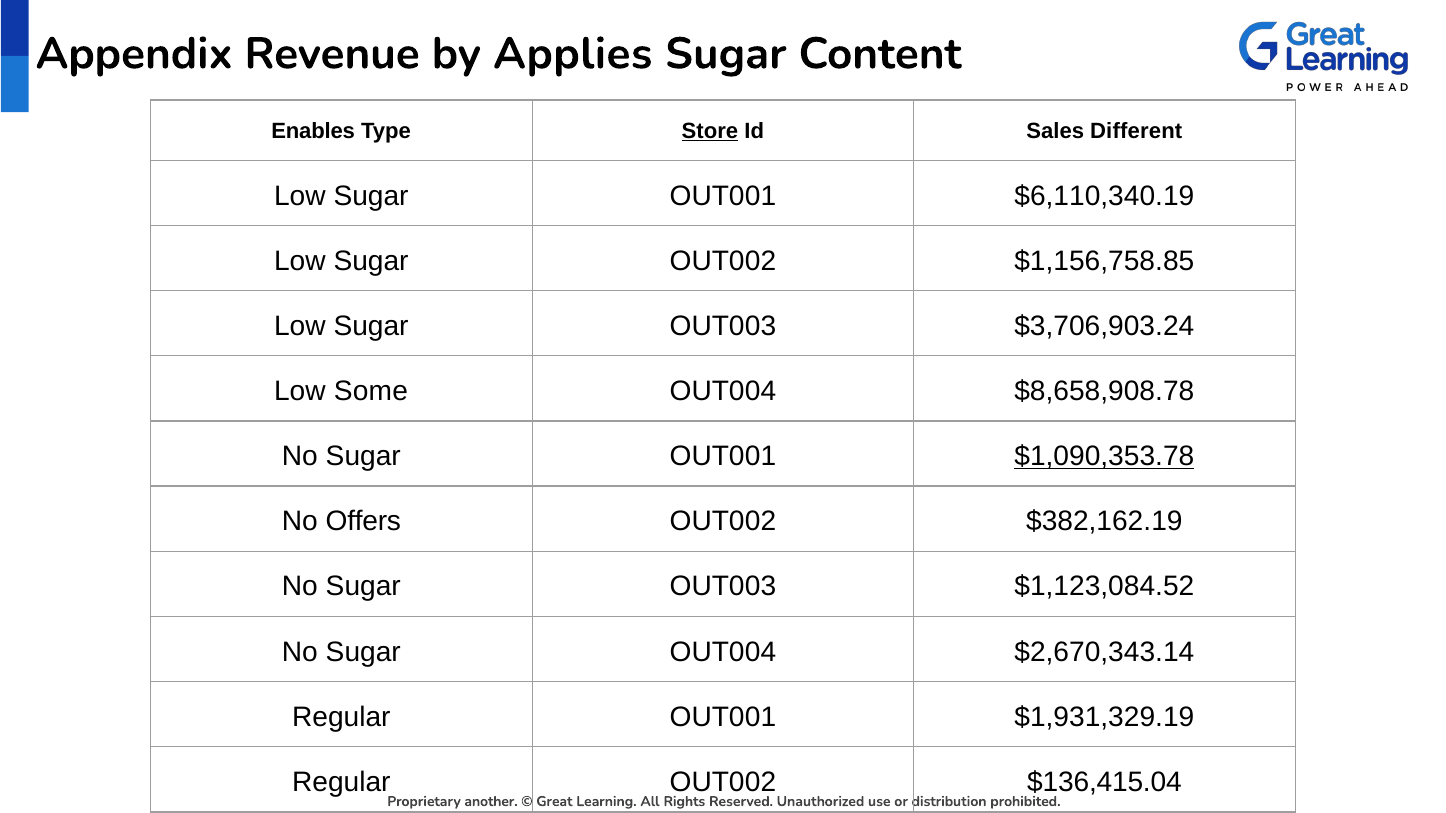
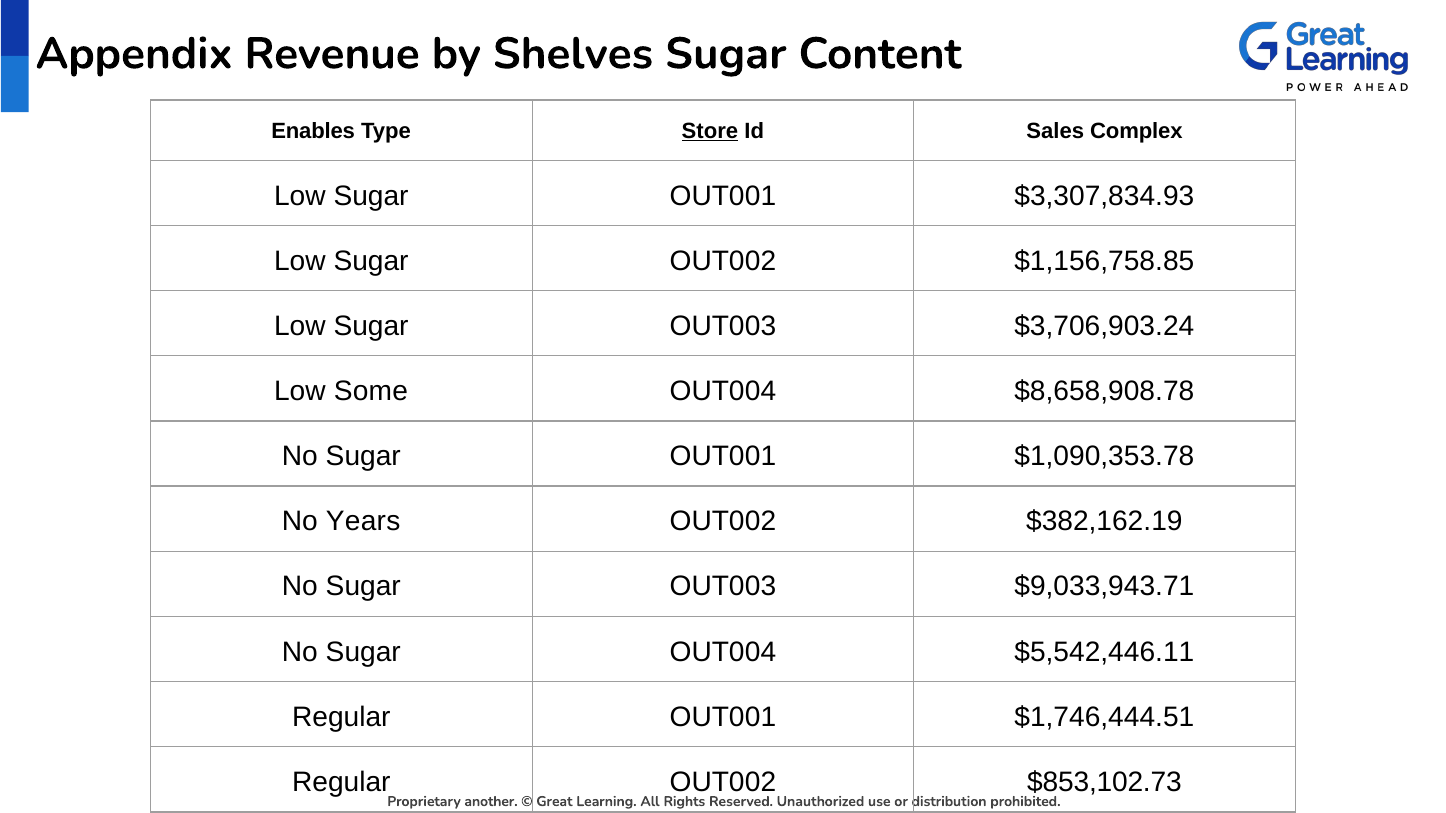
Applies: Applies -> Shelves (573, 54)
Different: Different -> Complex (1136, 131)
$6,110,340.19: $6,110,340.19 -> $3,307,834.93 (1104, 196)
$1,090,353.78 underline: present -> none (1104, 457)
Offers: Offers -> Years (363, 522)
$1,123,084.52: $1,123,084.52 -> $9,033,943.71 (1104, 587)
$2,670,343.14: $2,670,343.14 -> $5,542,446.11 (1104, 652)
$1,931,329.19: $1,931,329.19 -> $1,746,444.51 (1104, 717)
$136,415.04: $136,415.04 -> $853,102.73 (1104, 782)
